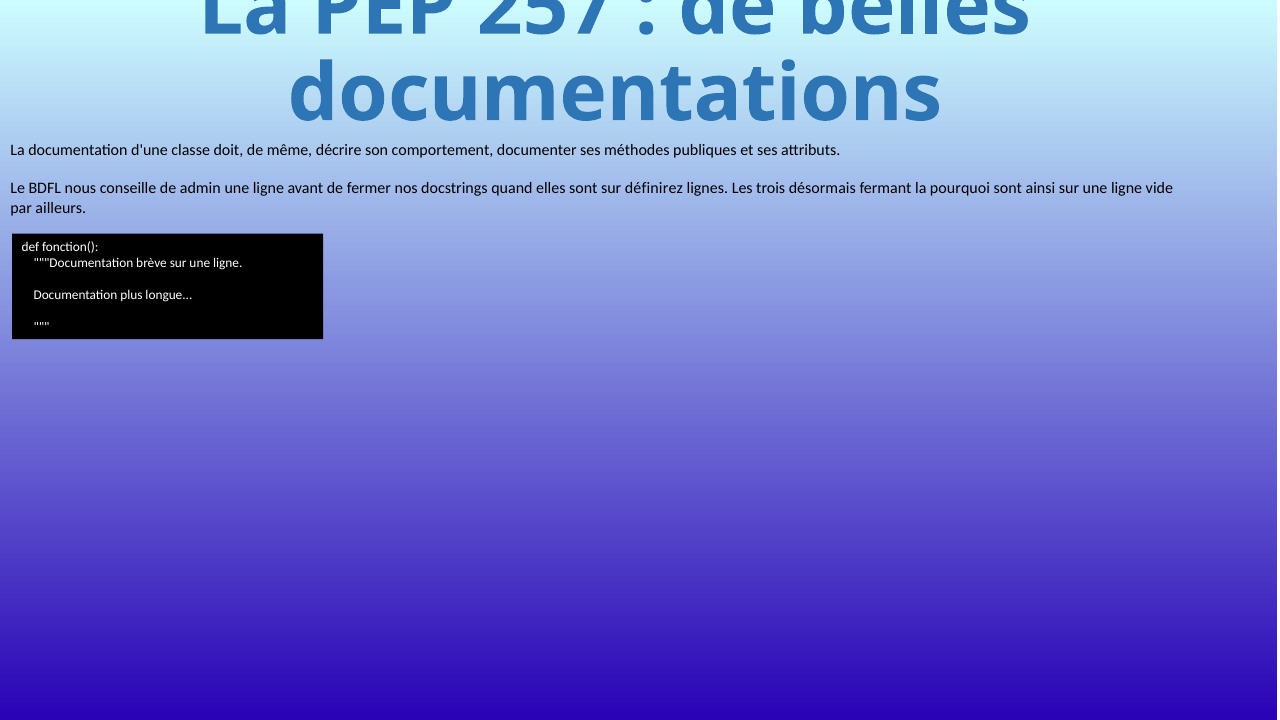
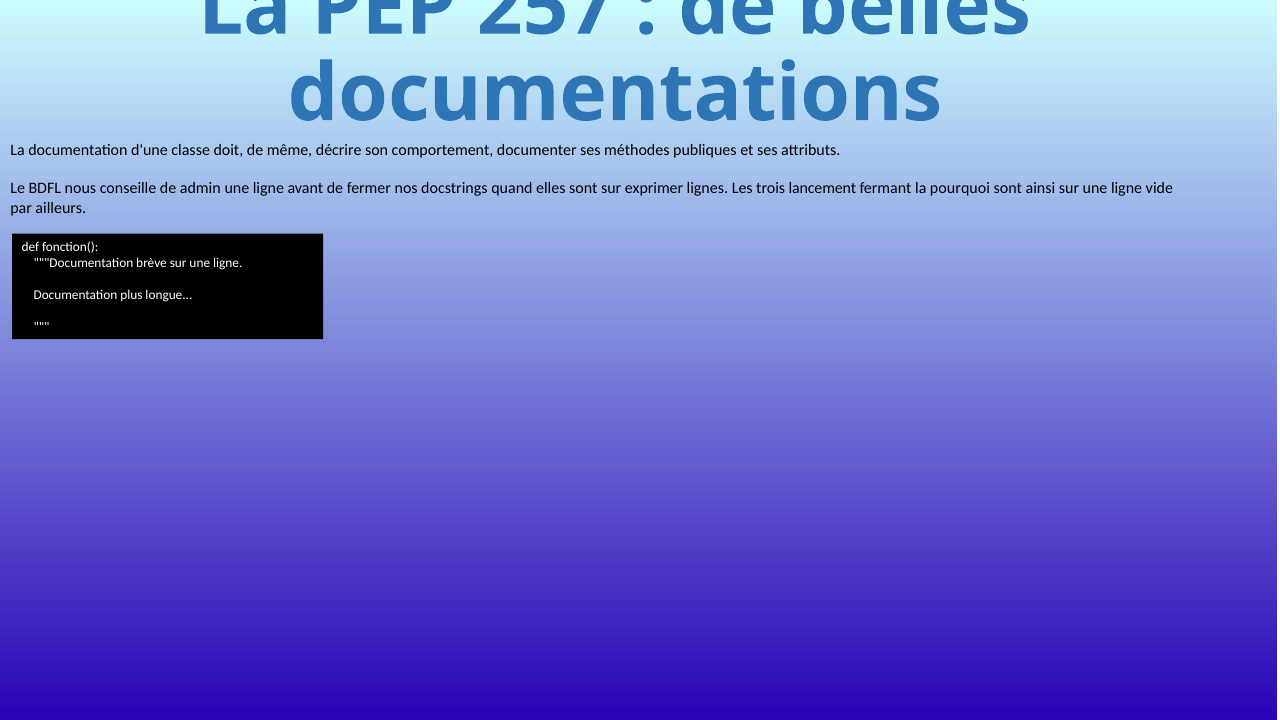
définirez: définirez -> exprimer (654, 189)
désormais: désormais -> lancement (822, 189)
